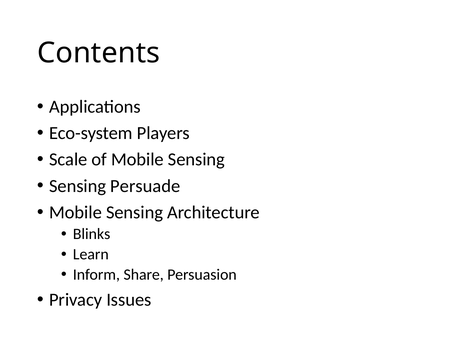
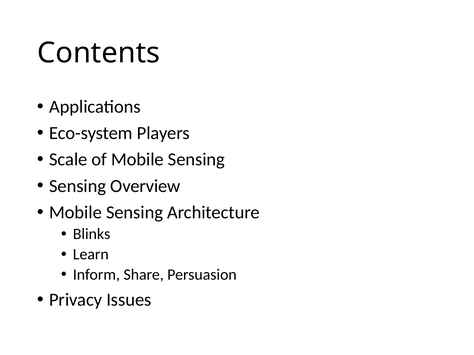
Persuade: Persuade -> Overview (145, 186)
